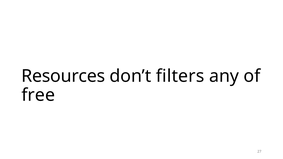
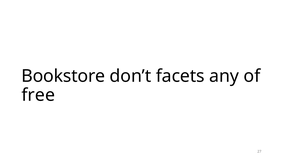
Resources: Resources -> Bookstore (63, 76)
filters: filters -> facets (180, 76)
